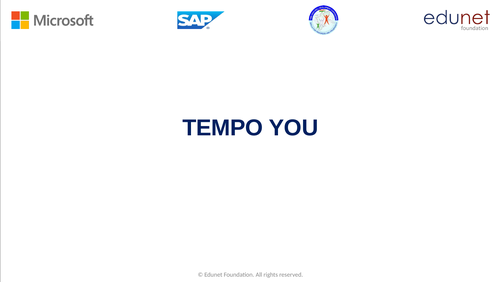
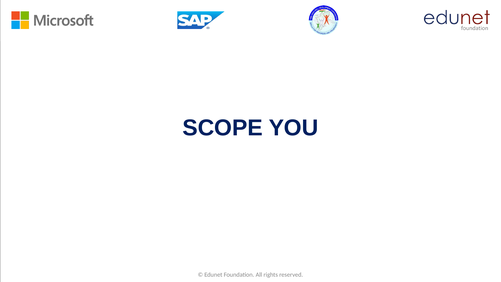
TEMPO: TEMPO -> SCOPE (223, 128)
